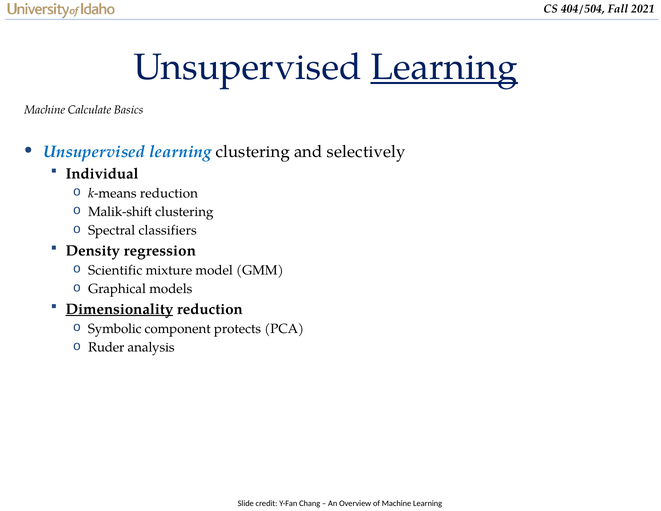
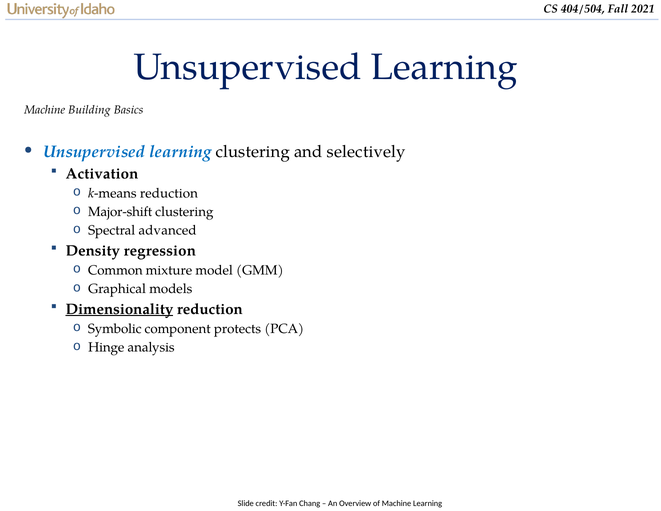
Learning underline: present -> none (444, 67)
Calculate: Calculate -> Building (89, 110)
Individual: Individual -> Activation (102, 174)
Malik-shift: Malik-shift -> Major-shift (120, 212)
classifiers: classifiers -> advanced (168, 230)
Scientific: Scientific -> Common (115, 270)
Ruder: Ruder -> Hinge (106, 347)
